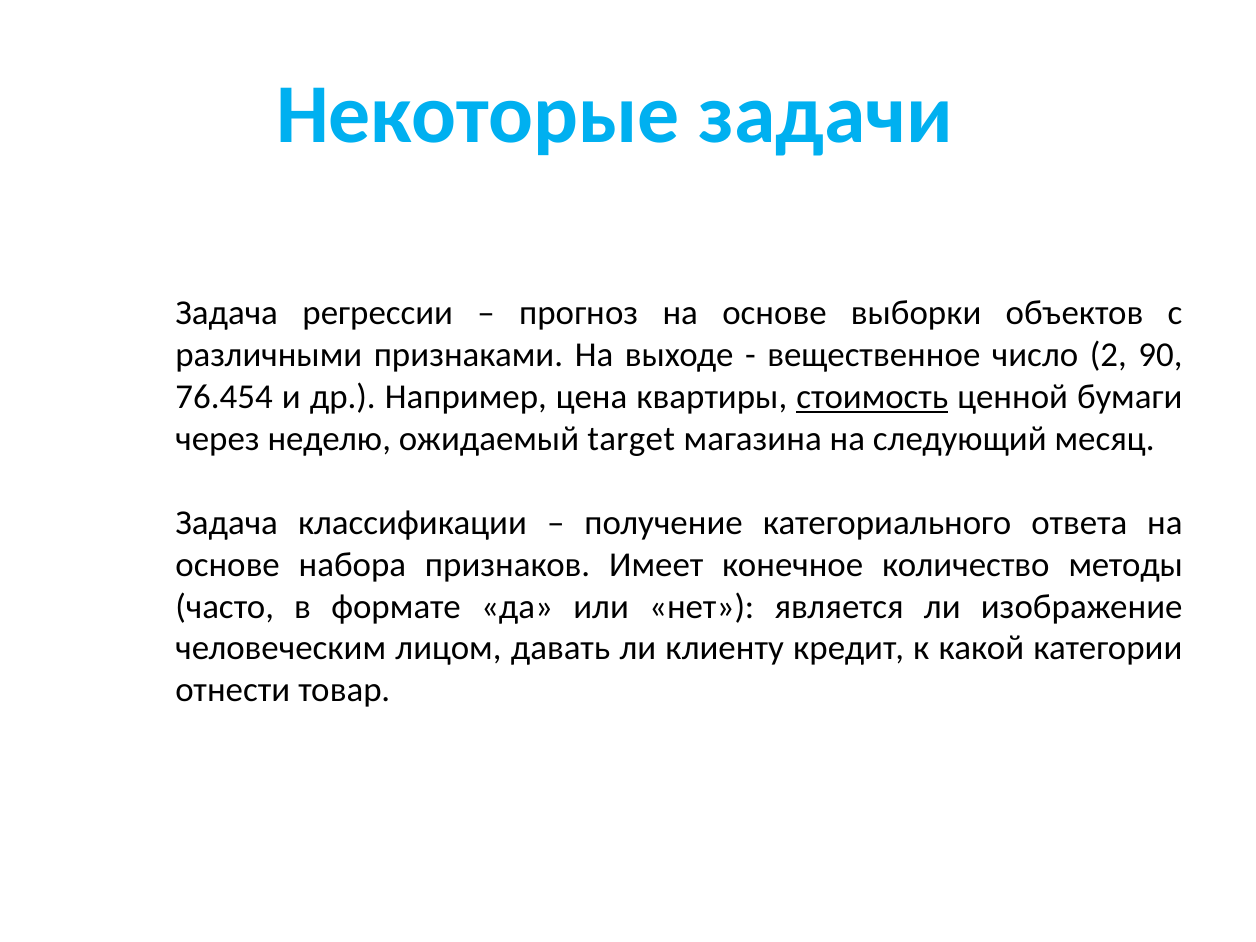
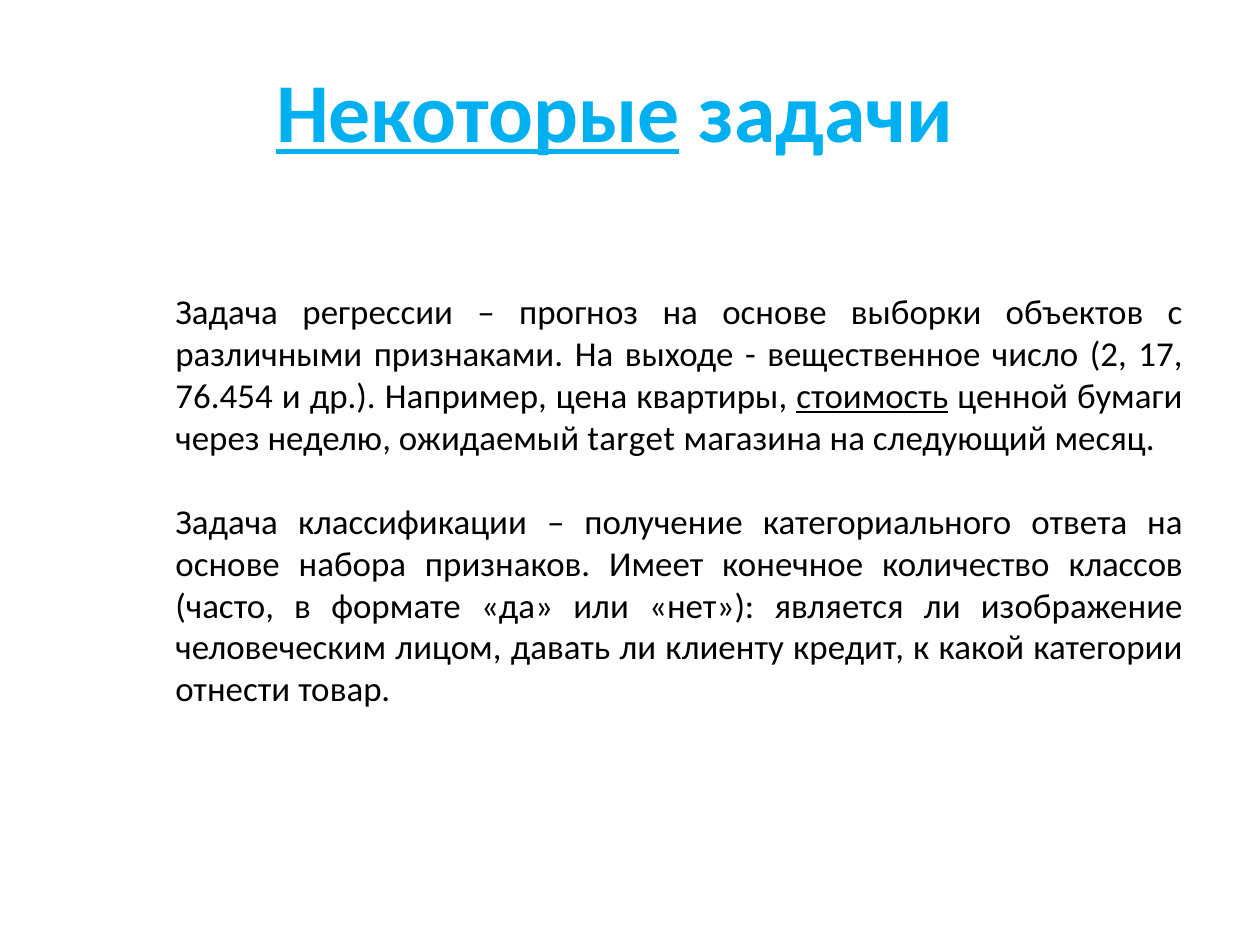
Некоторые underline: none -> present (478, 115)
90: 90 -> 17 (1161, 355)
методы: методы -> классов (1126, 565)
